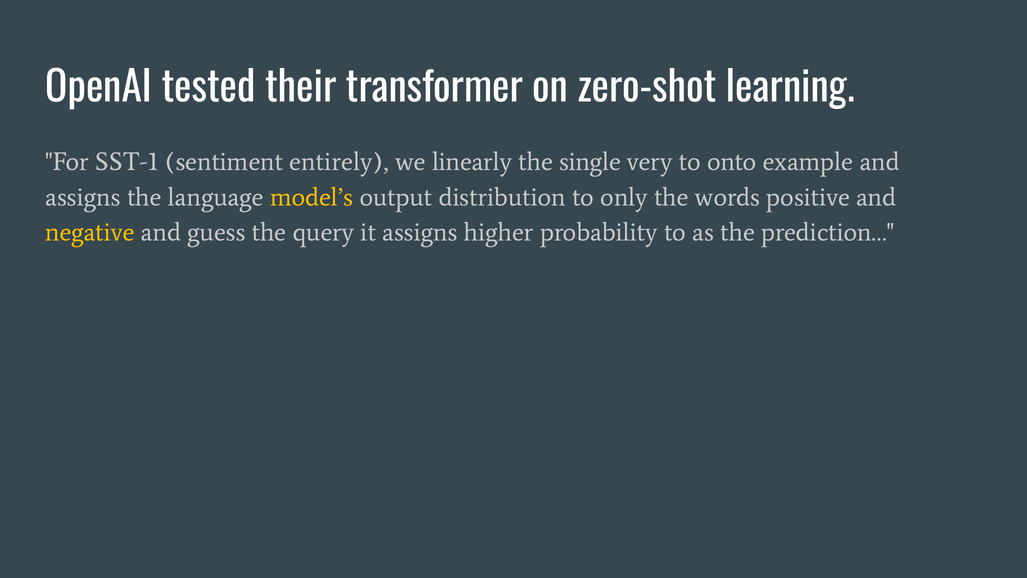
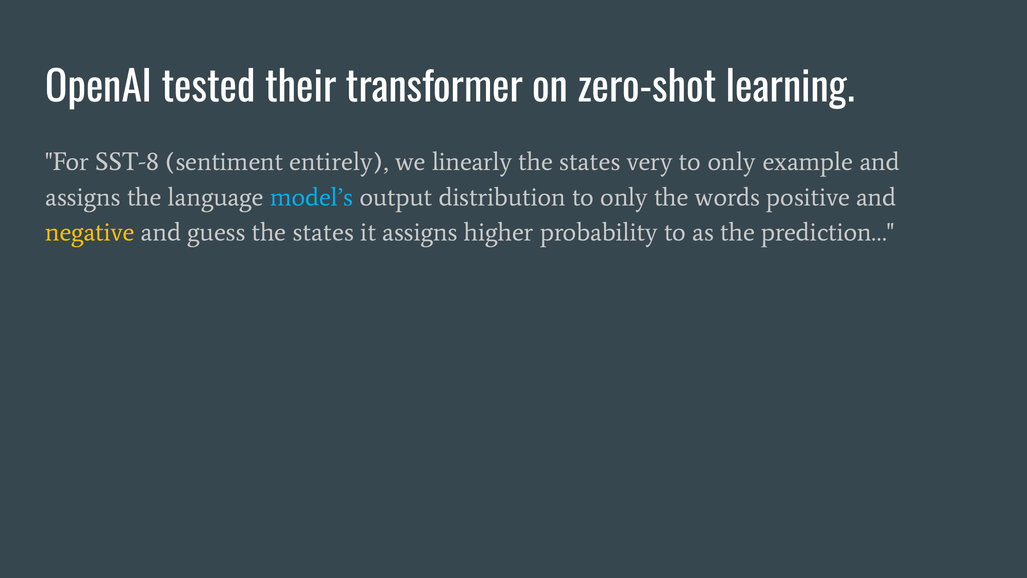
SST-1: SST-1 -> SST-8 (127, 162)
single: single -> states (590, 162)
very to onto: onto -> only (732, 162)
model’s colour: yellow -> light blue (312, 197)
guess the query: query -> states (323, 232)
